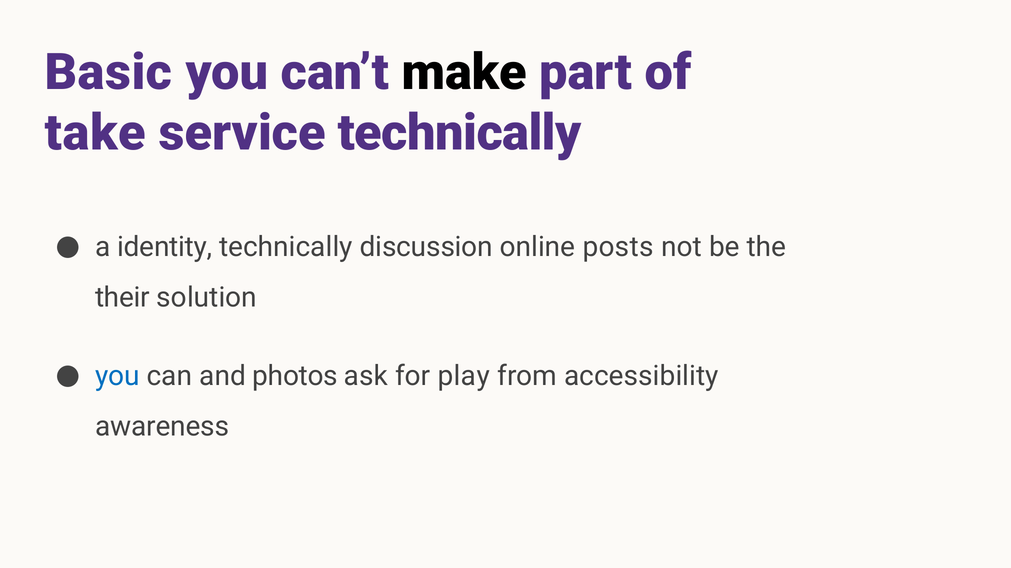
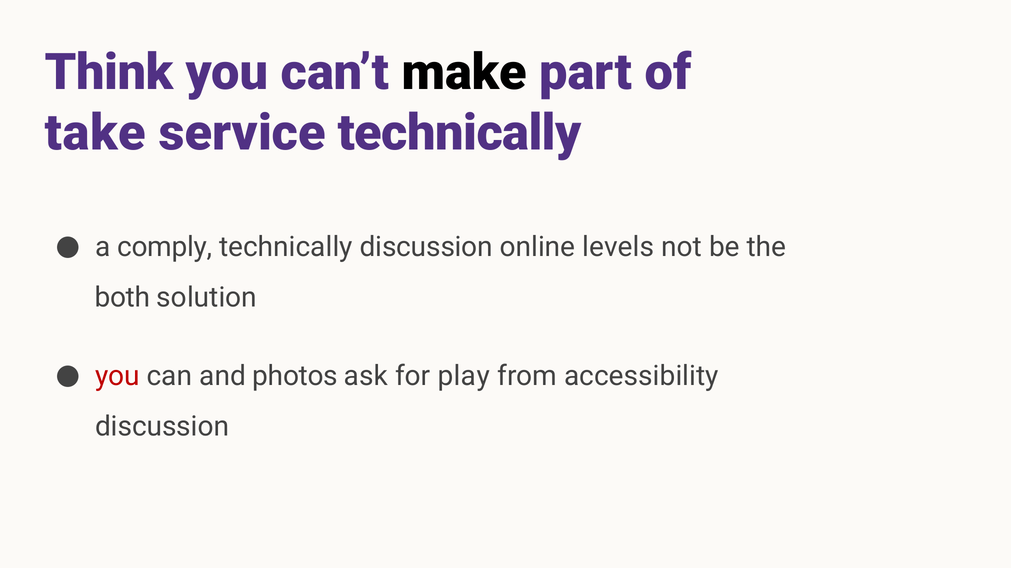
Basic: Basic -> Think (109, 73)
identity: identity -> comply (165, 247)
posts: posts -> levels (618, 247)
their: their -> both (122, 298)
you colour: blue -> red (117, 377)
awareness: awareness -> discussion (162, 427)
